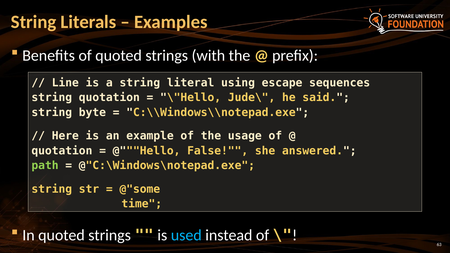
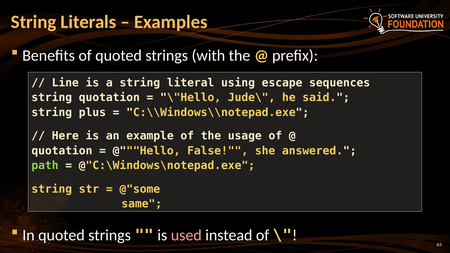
byte: byte -> plus (92, 112)
time: time -> same (142, 204)
used colour: light blue -> pink (186, 235)
